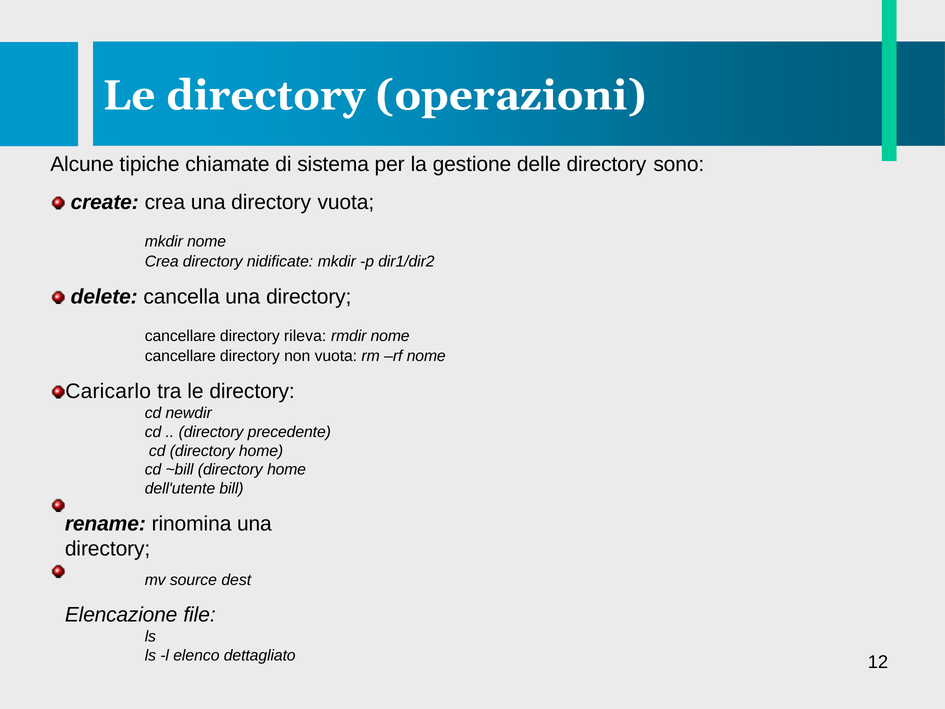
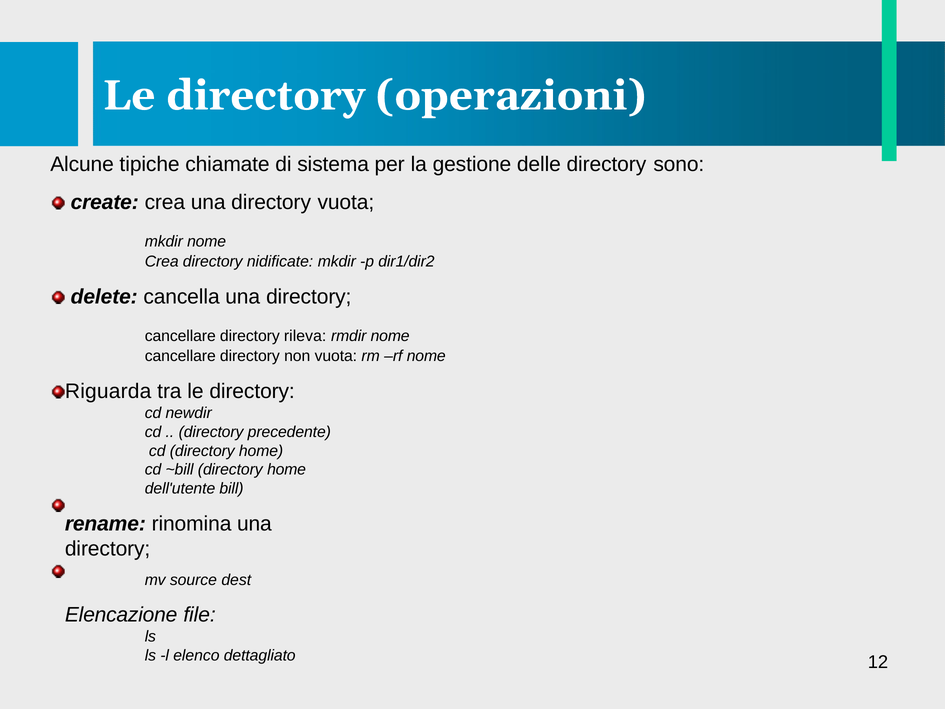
Caricarlo: Caricarlo -> Riguarda (108, 391)
